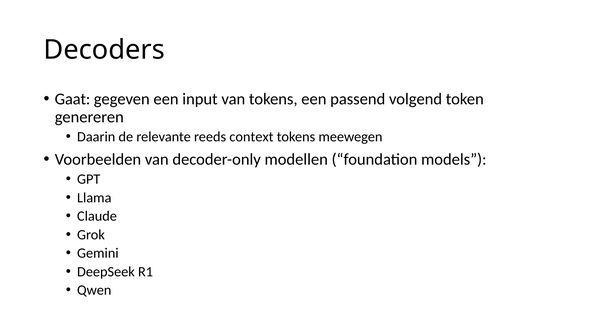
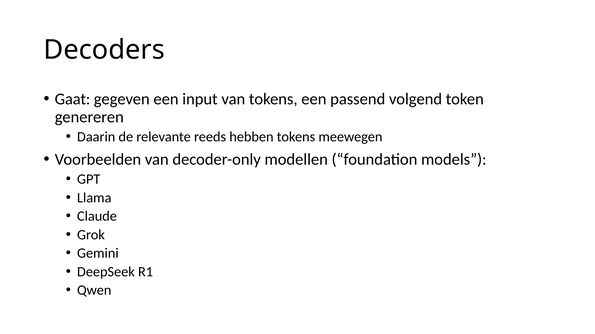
context: context -> hebben (251, 137)
